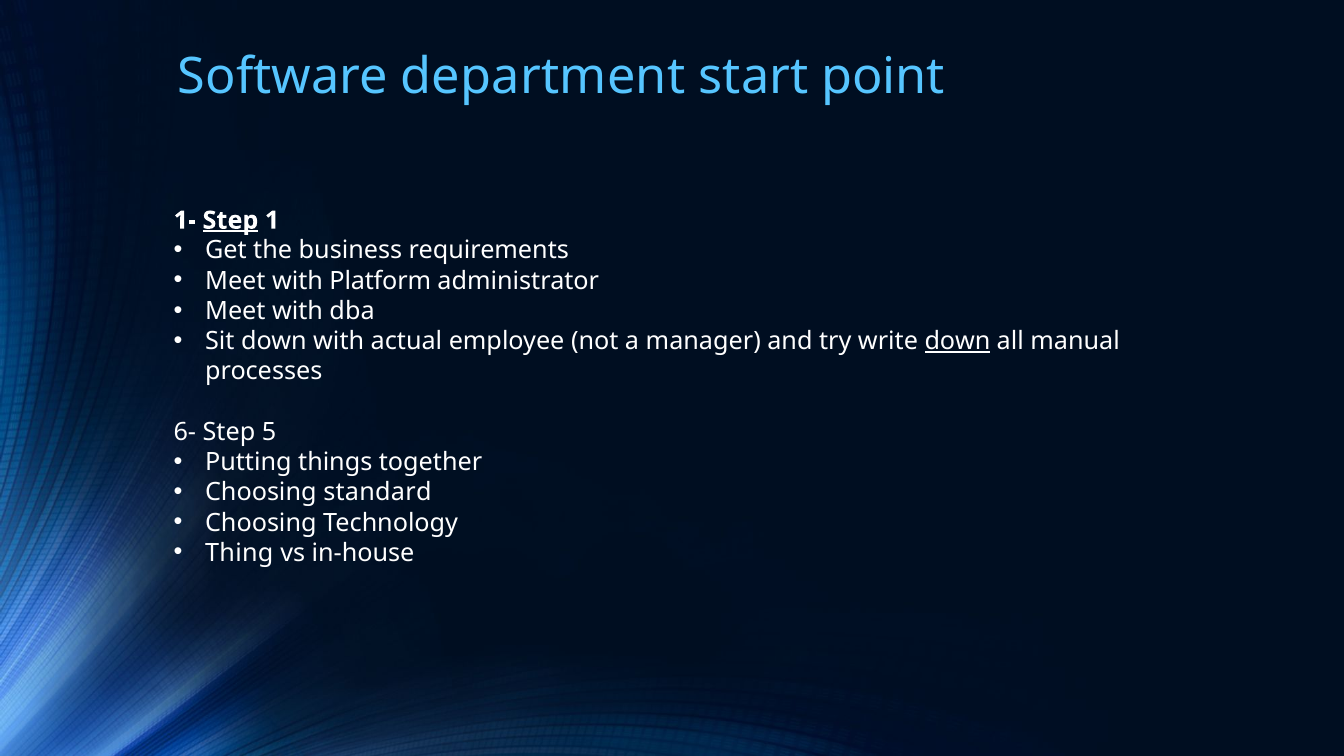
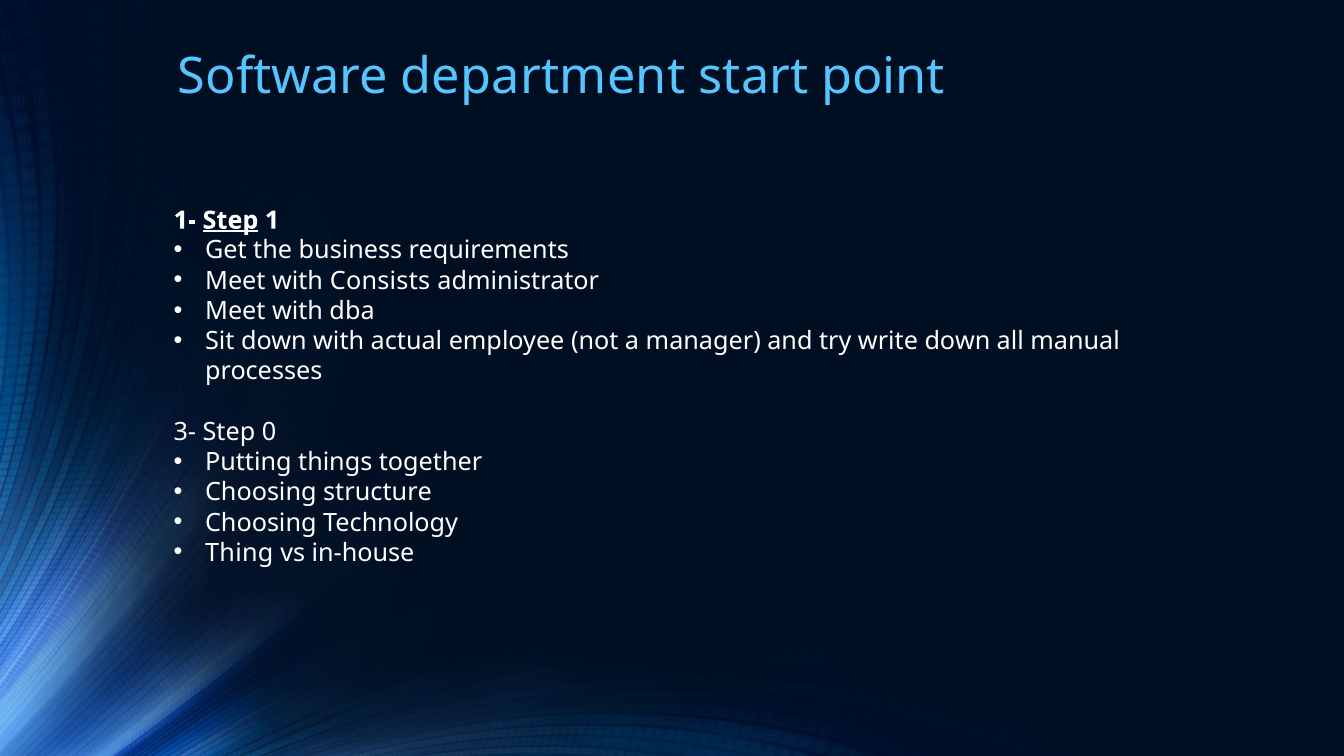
Platform: Platform -> Consists (380, 281)
down underline: present -> none (957, 341)
6-: 6- -> 3- (185, 432)
5: 5 -> 0 (269, 432)
standard: standard -> structure (378, 493)
